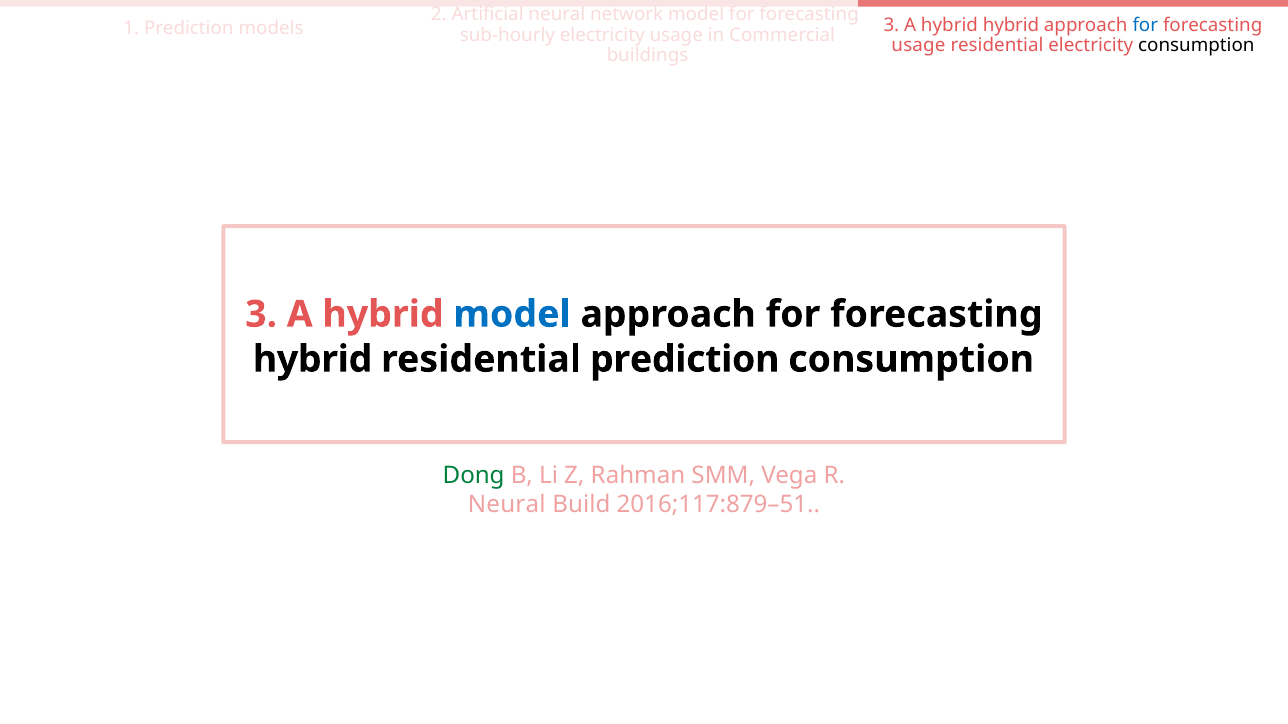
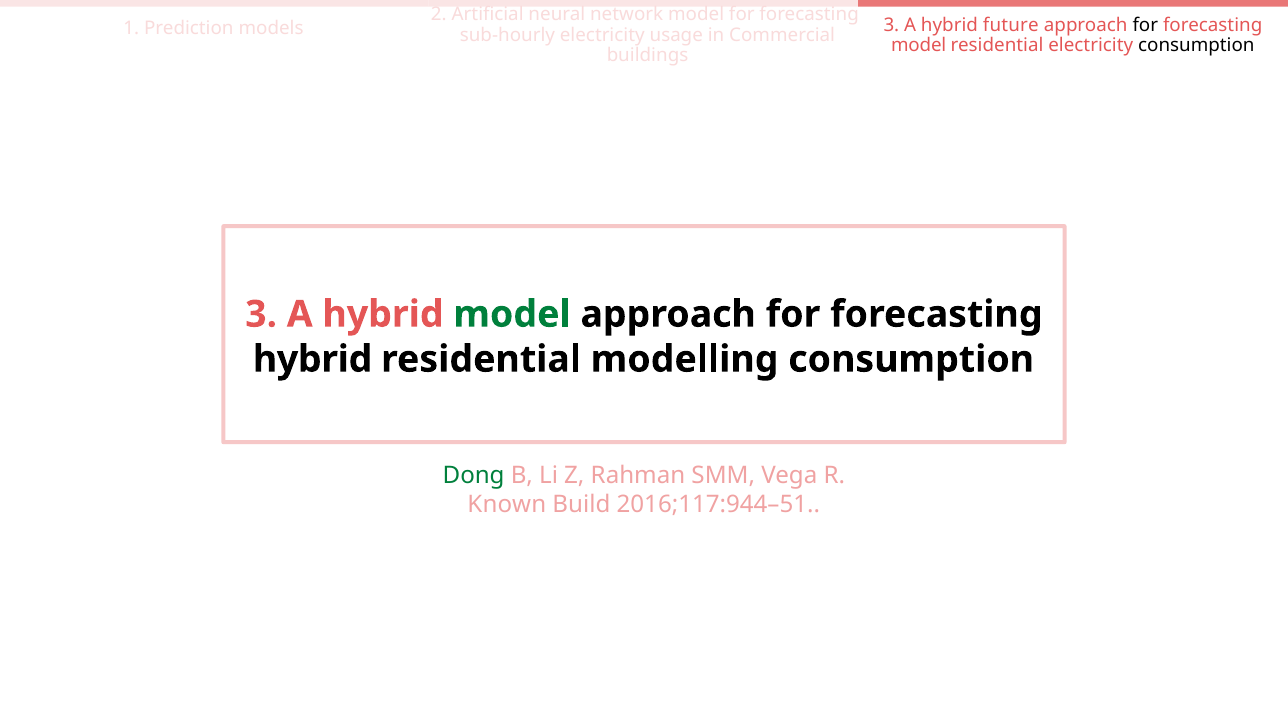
hybrid hybrid: hybrid -> future (1011, 25)
for colour: blue -> black (1145, 25)
usage: usage -> model (919, 45)
model colour: blue -> green (512, 315)
residential prediction: prediction -> modelling (685, 360)
Neural: Neural -> Known (507, 504)
2016;117:879–51: 2016;117:879–51 -> 2016;117:944–51 (718, 504)
